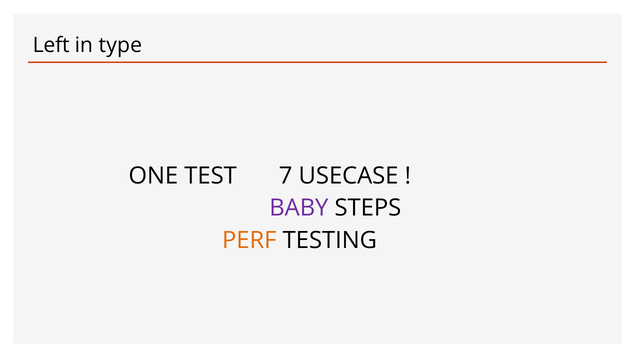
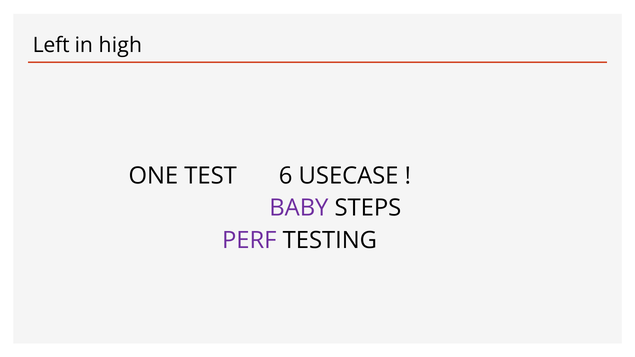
type: type -> high (120, 45)
7: 7 -> 6 (286, 176)
PERF colour: orange -> purple (249, 240)
